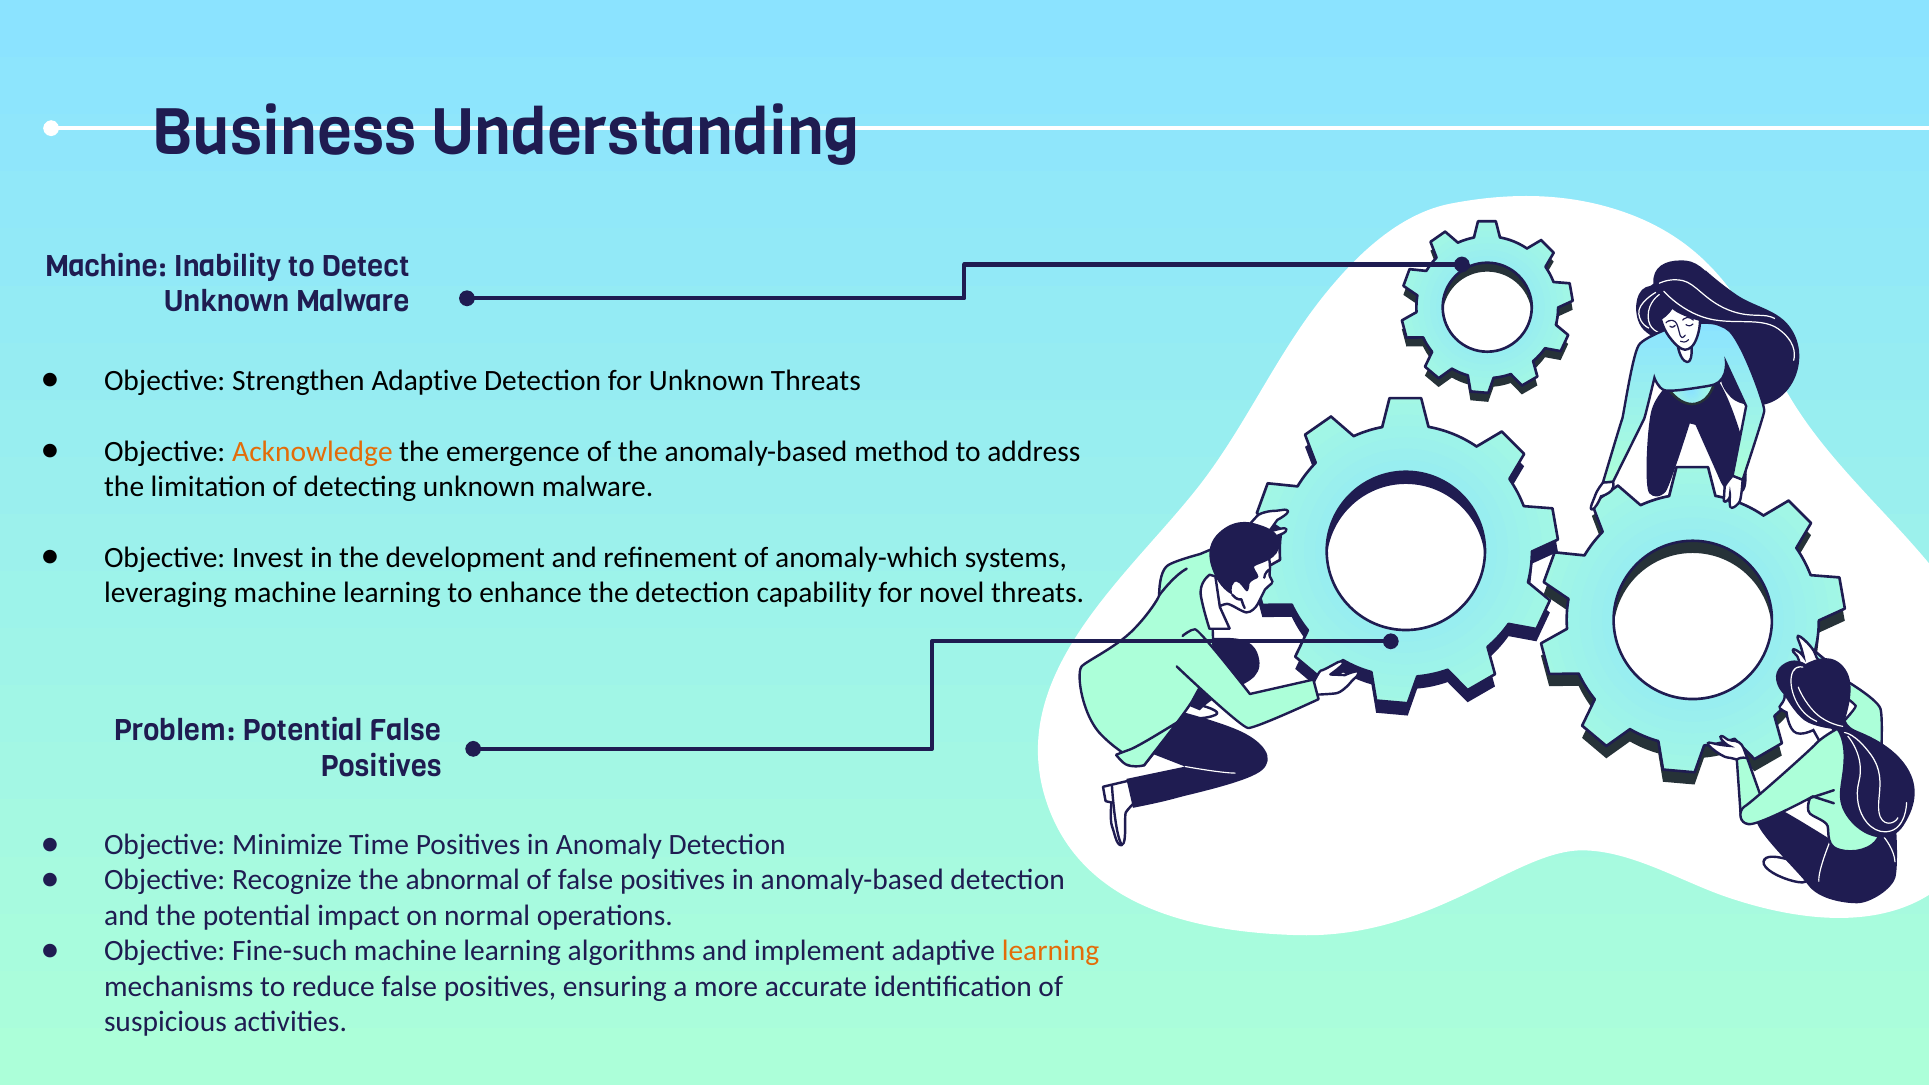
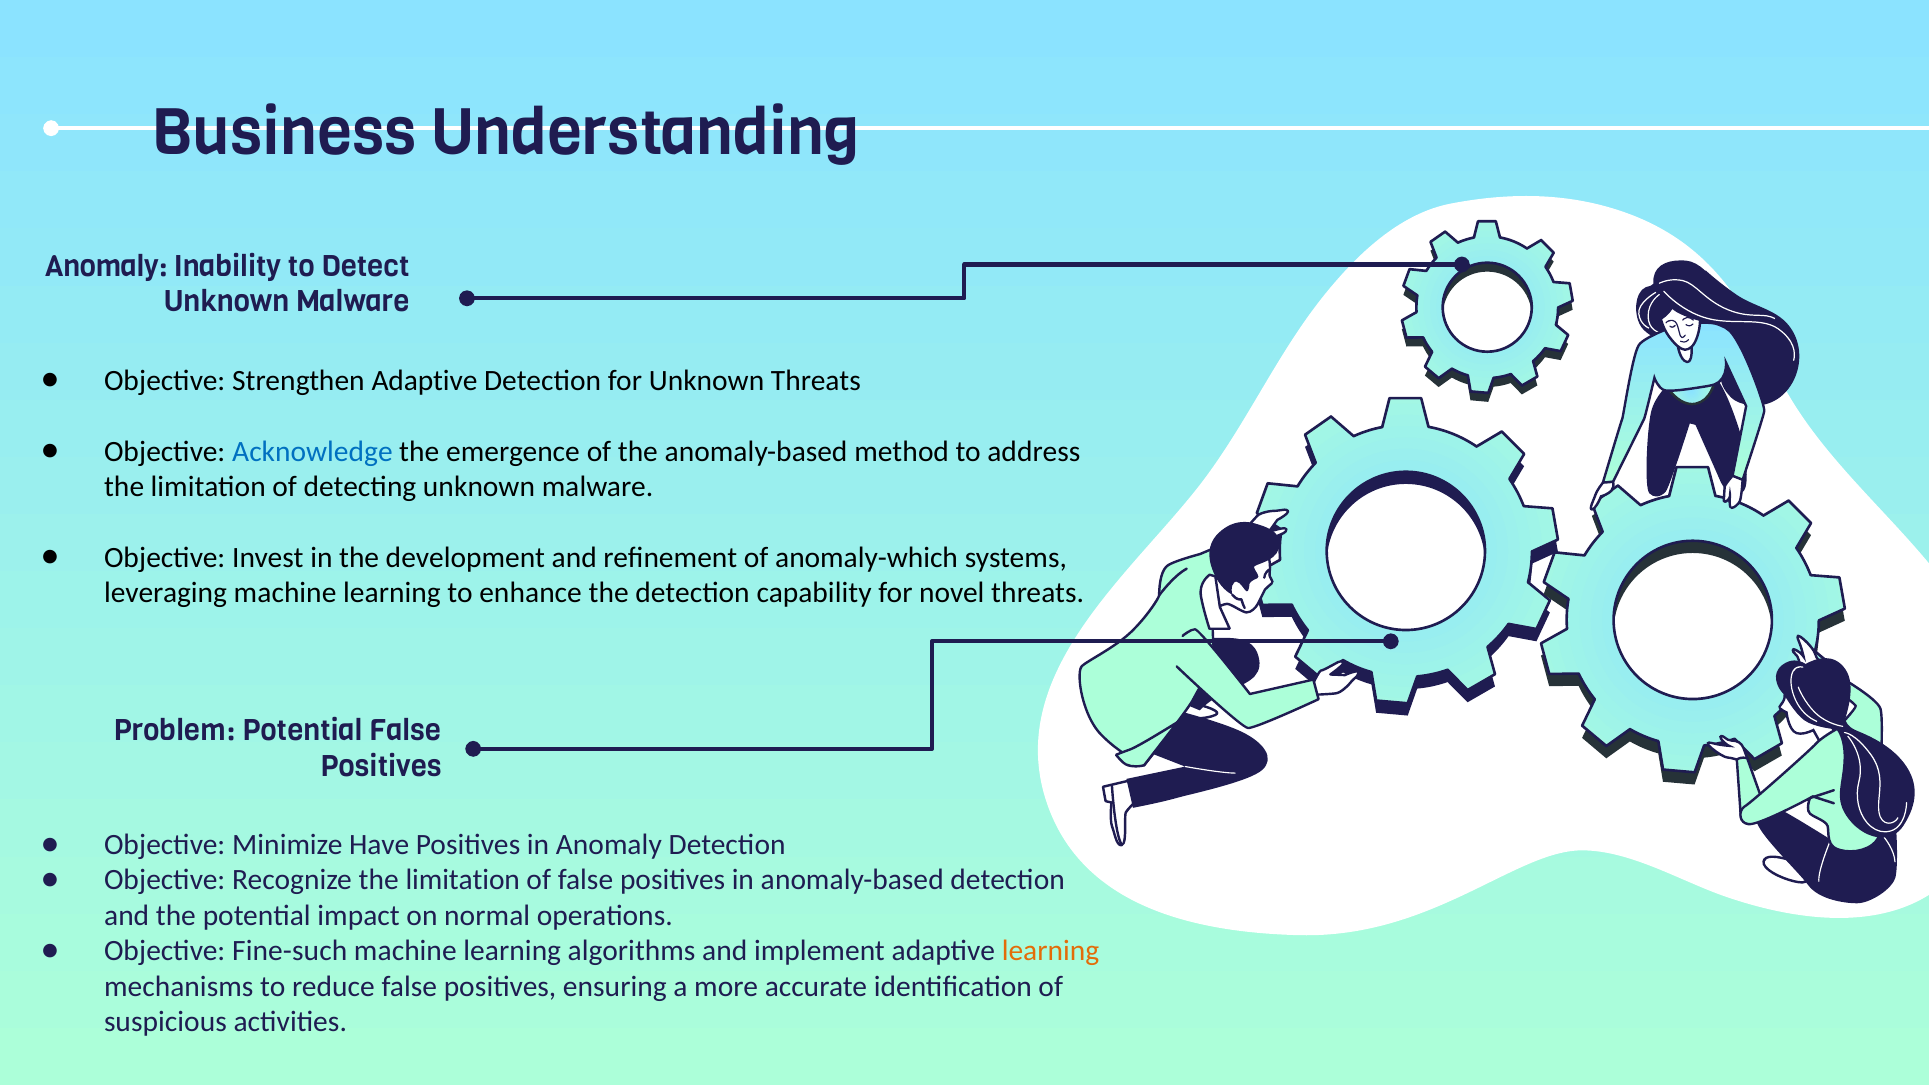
Machine: Machine -> Anomaly (106, 267)
Acknowledge colour: orange -> blue (312, 452)
Time: Time -> Have (379, 845)
Recognize the abnormal: abnormal -> limitation (463, 880)
